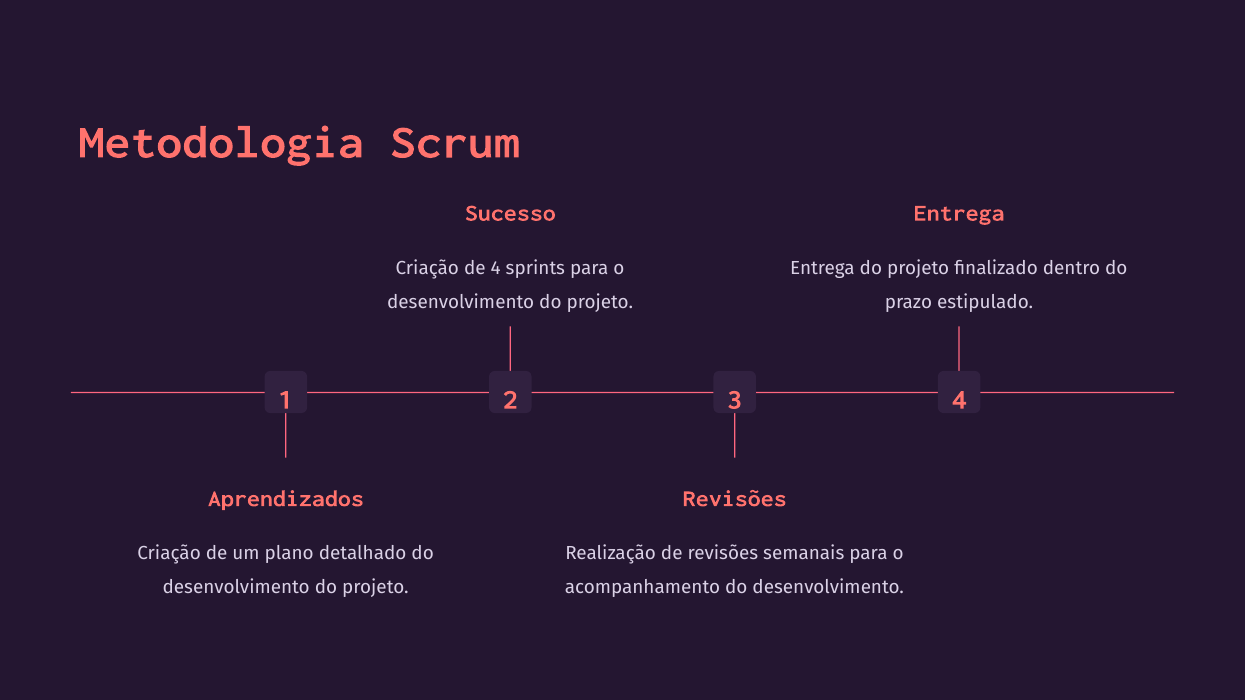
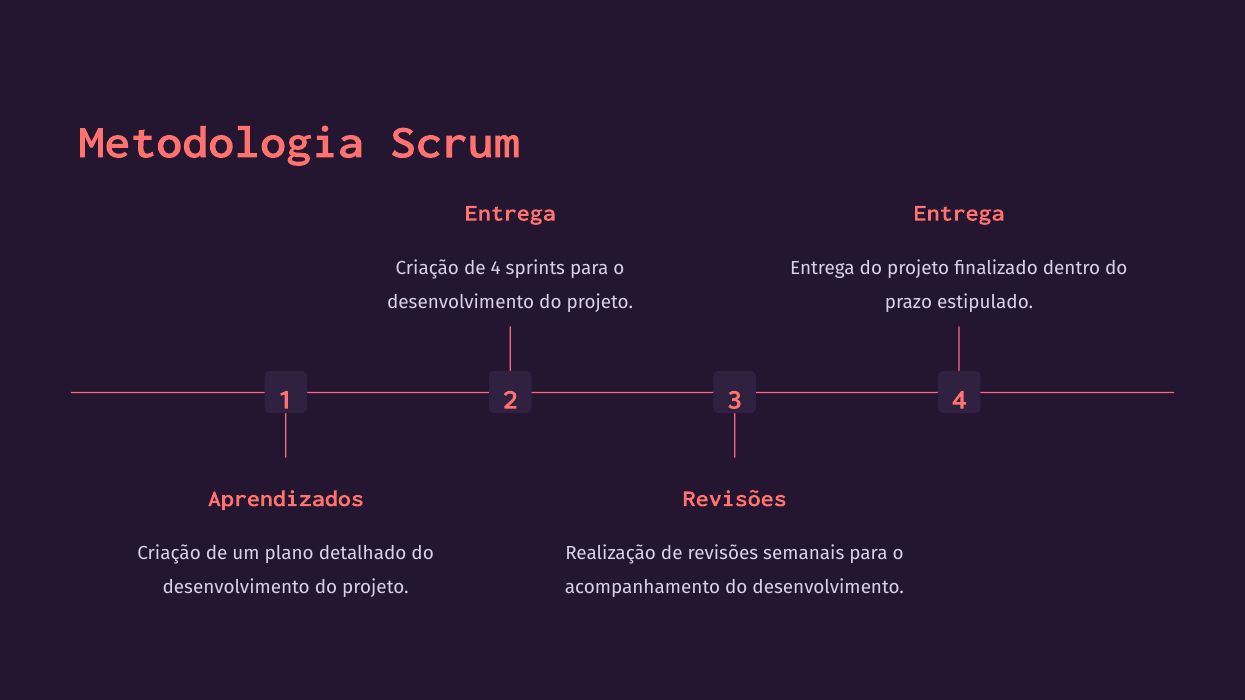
Sucesso: Sucesso -> Entrega (510, 213)
